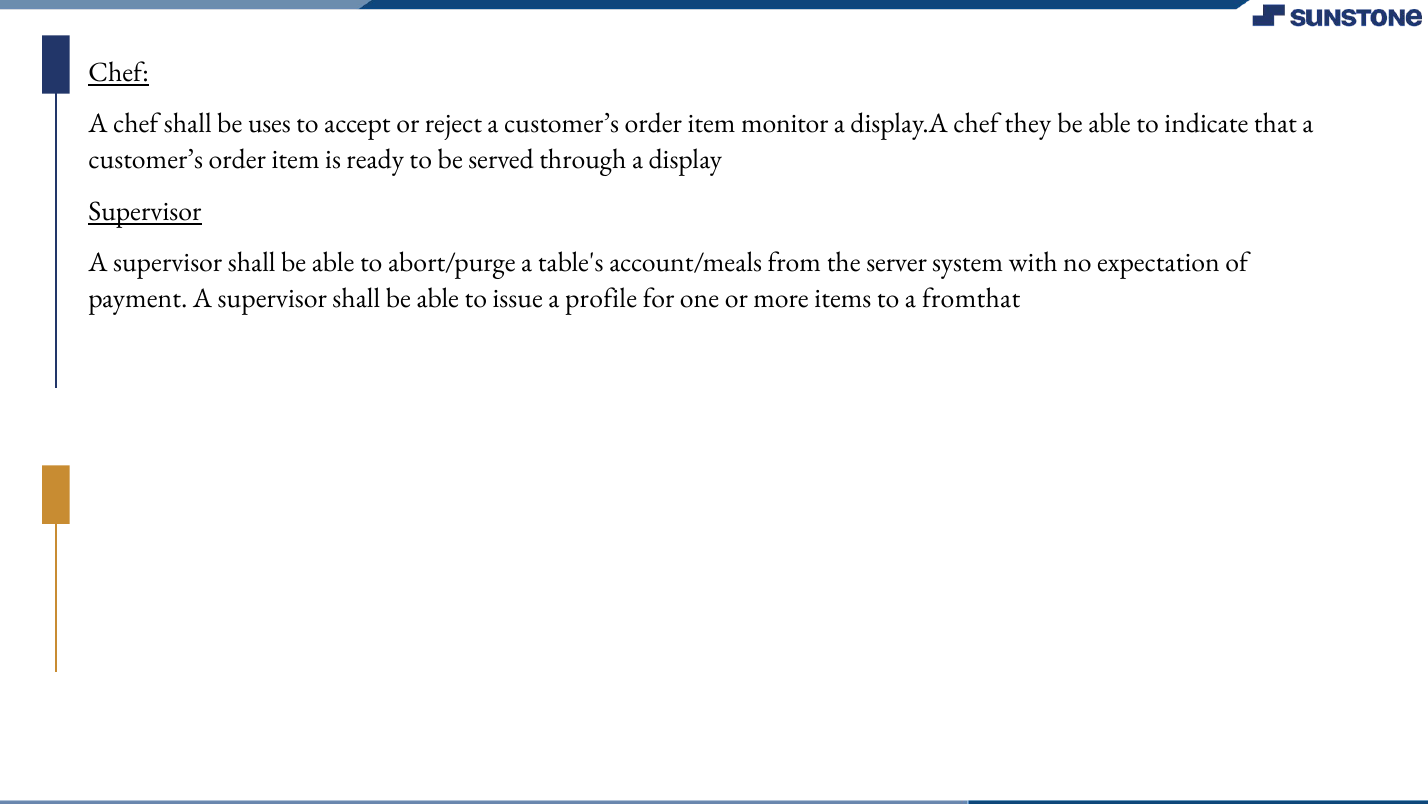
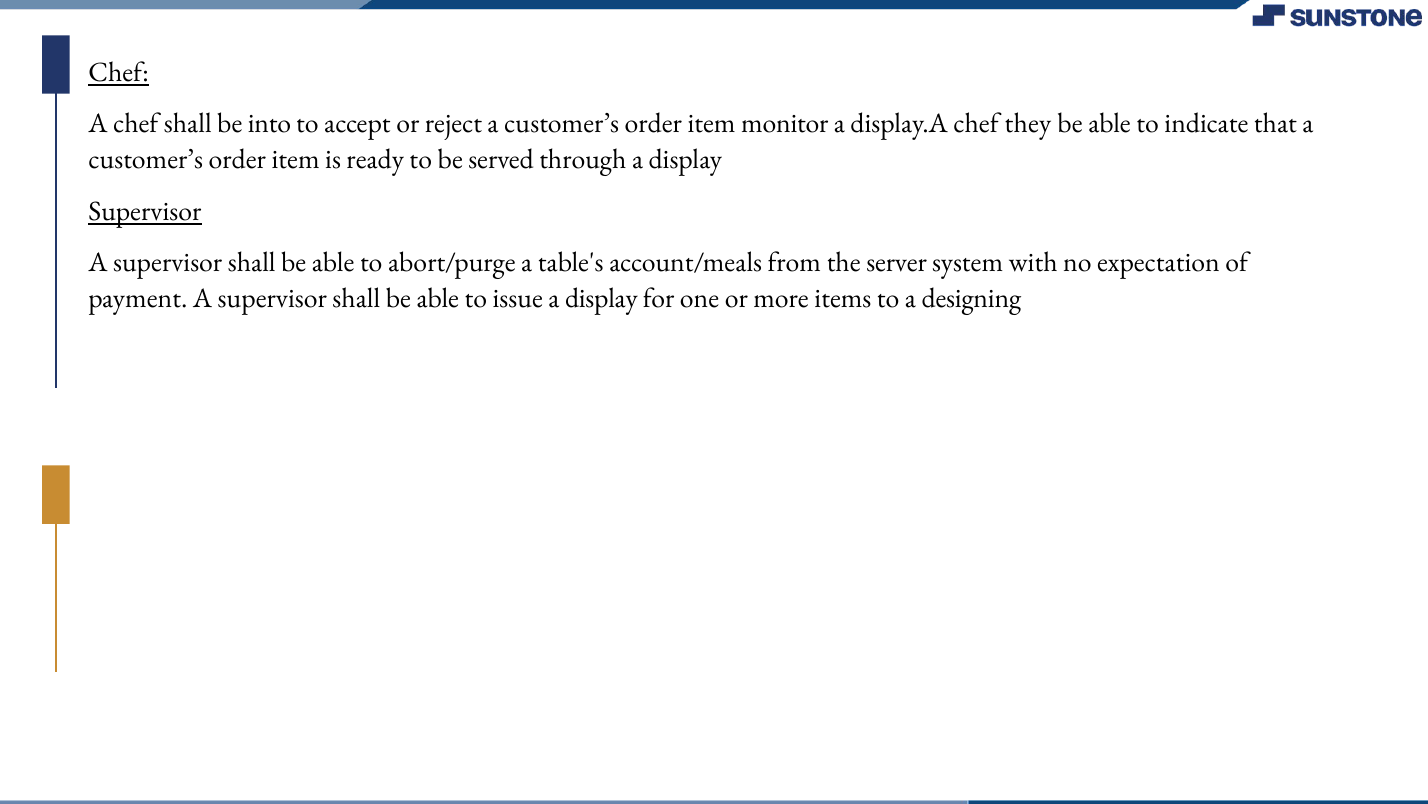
uses: uses -> into (269, 124)
issue a profile: profile -> display (601, 298)
fromthat: fromthat -> designing (971, 298)
